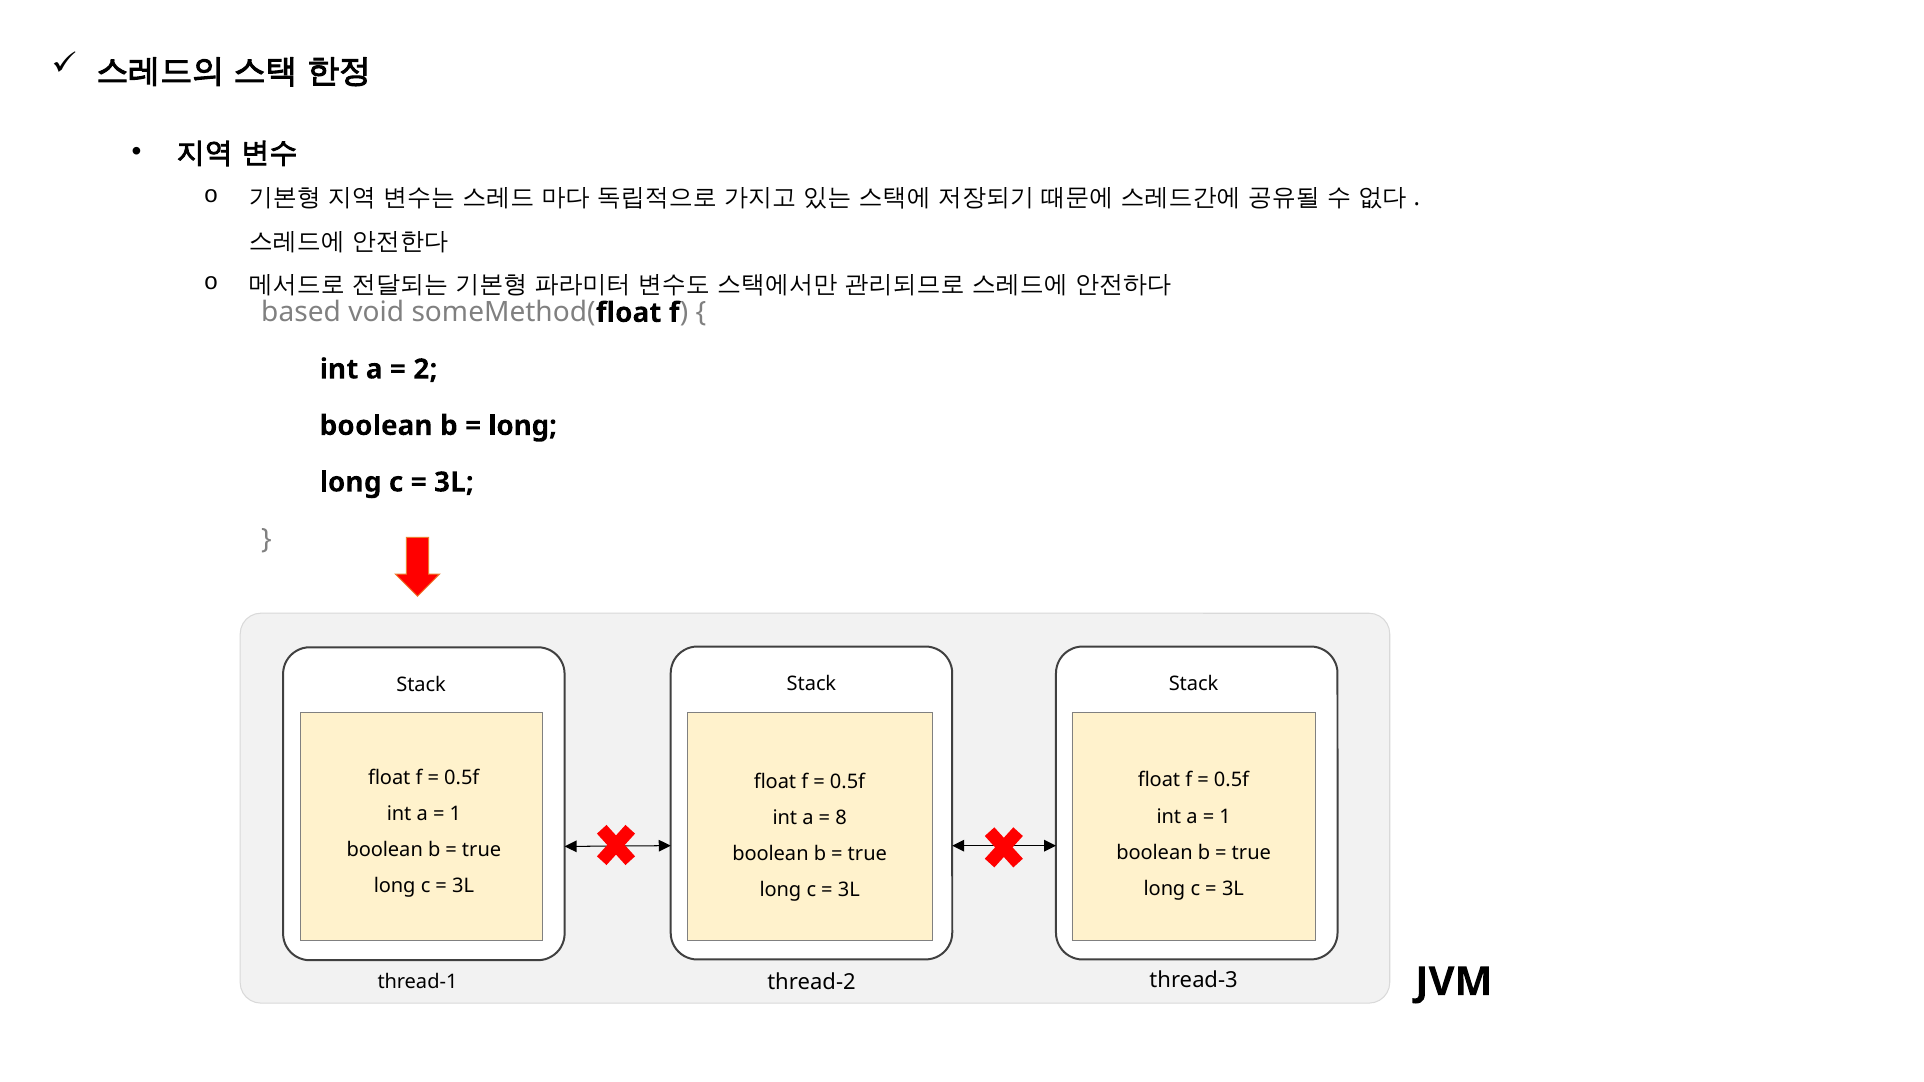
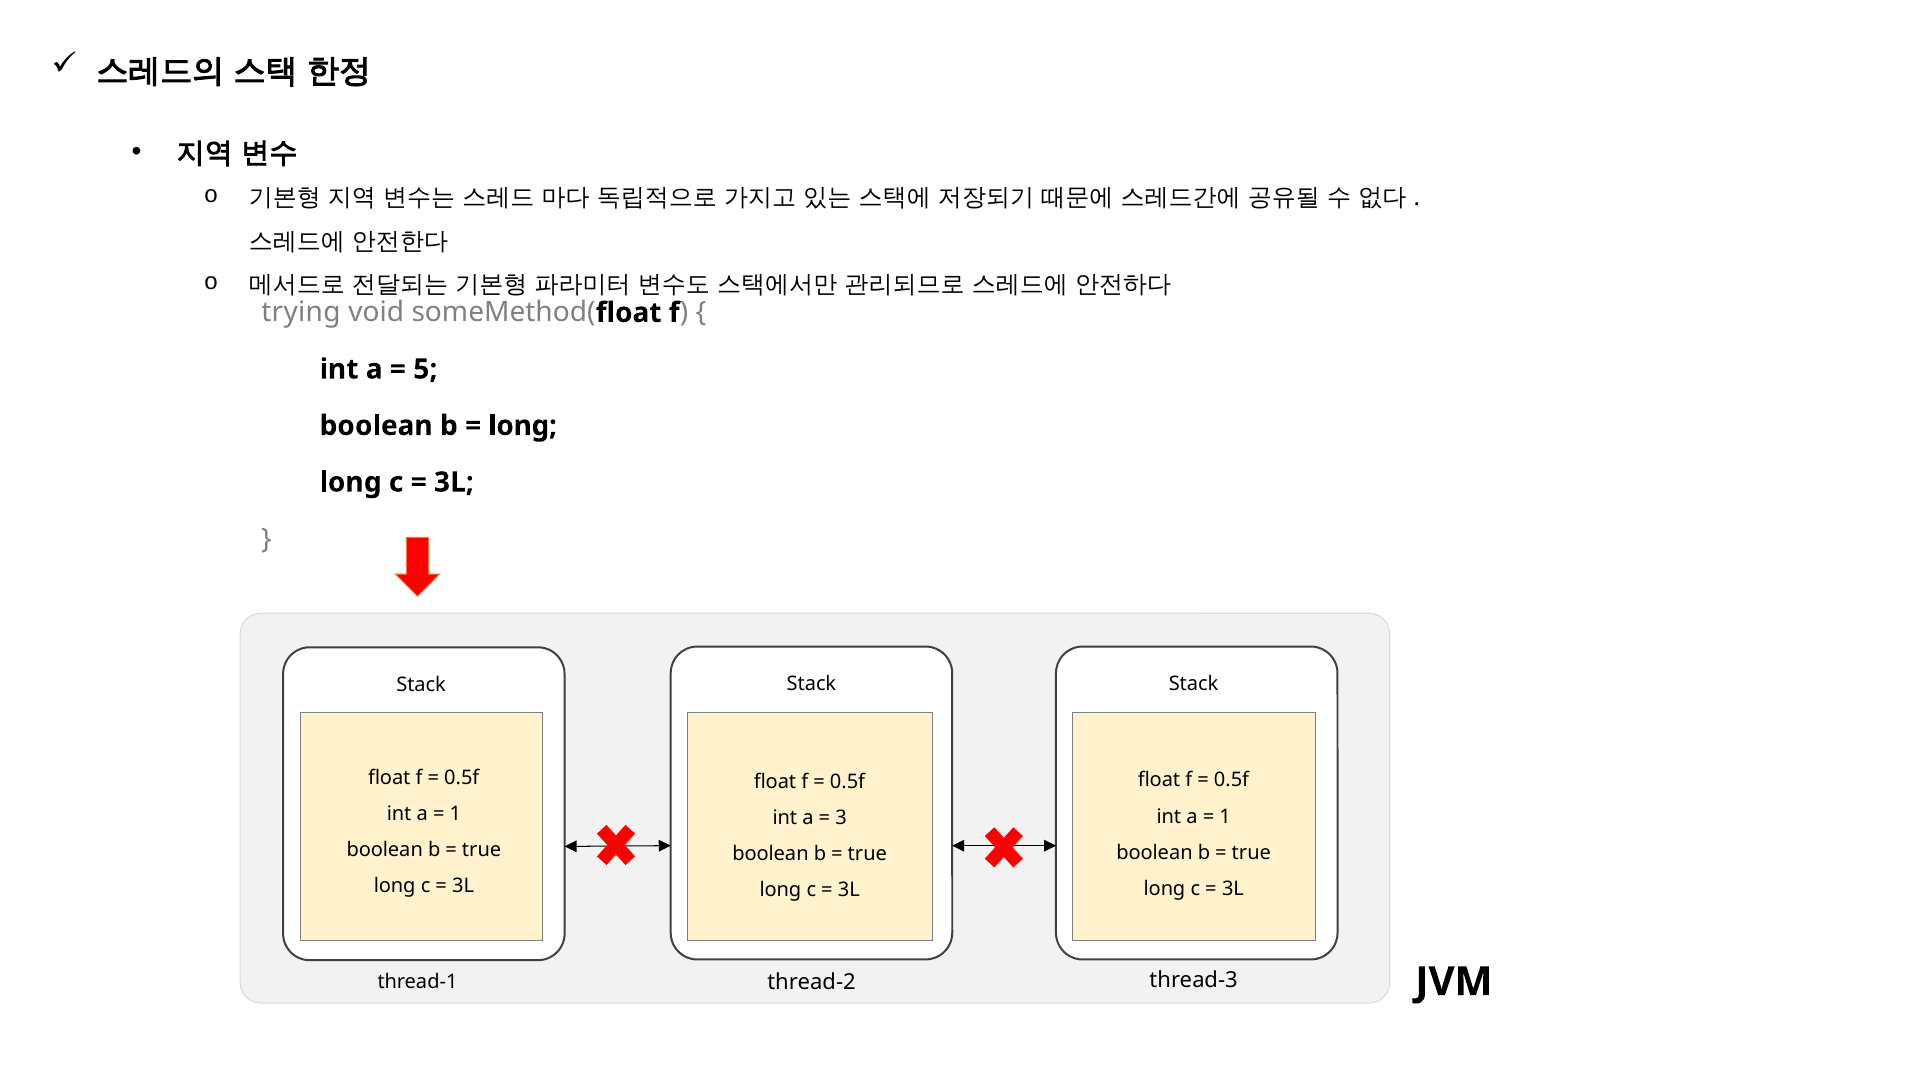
based: based -> trying (301, 313)
2: 2 -> 5 (425, 369)
8: 8 -> 3 (841, 818)
